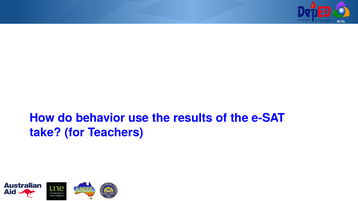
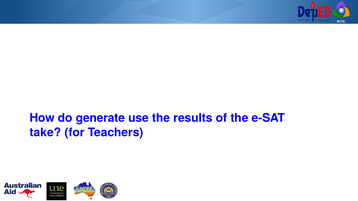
behavior: behavior -> generate (100, 118)
